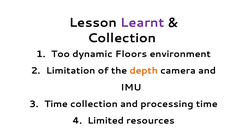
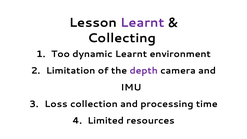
Collection: Collection -> Collecting (122, 38)
dynamic Floors: Floors -> Learnt (131, 54)
depth colour: orange -> purple (144, 71)
Time: Time -> Loss (56, 104)
